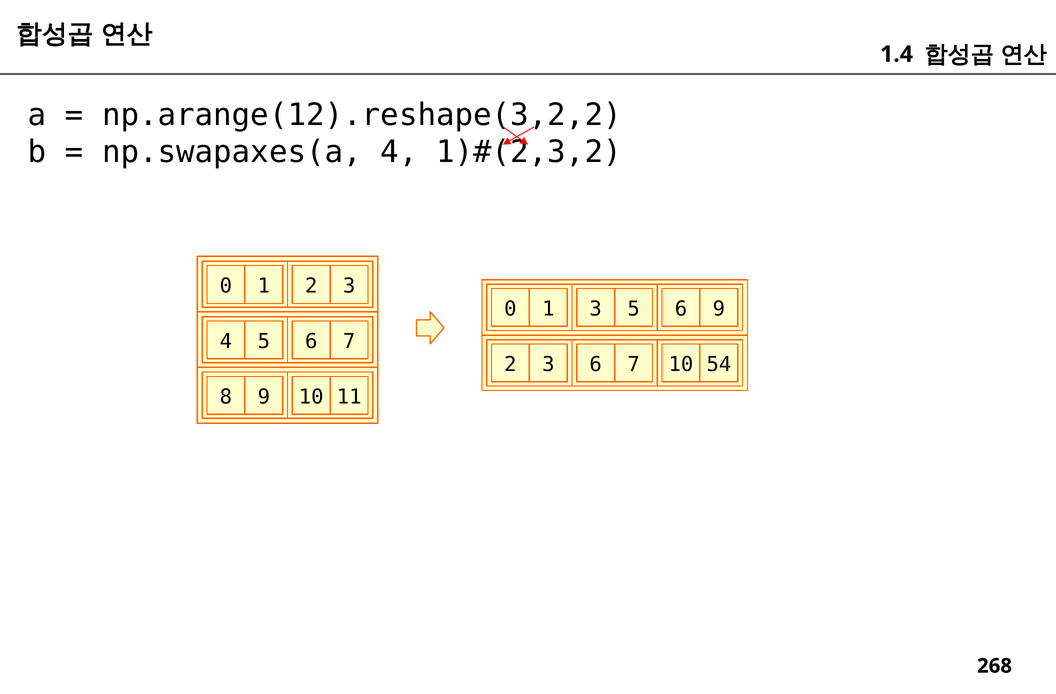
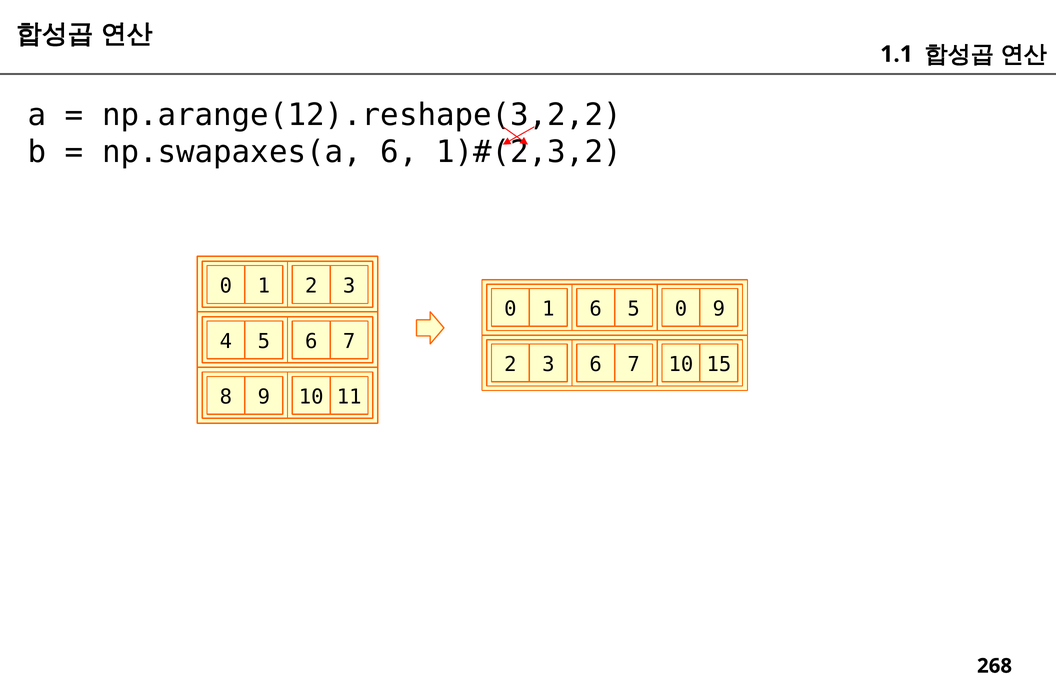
1.4: 1.4 -> 1.1 (897, 54)
np.swapaxes(a 4: 4 -> 6 (399, 152)
1 3: 3 -> 6 (596, 309)
6: 6 -> 0 (681, 309)
54: 54 -> 15 (719, 364)
